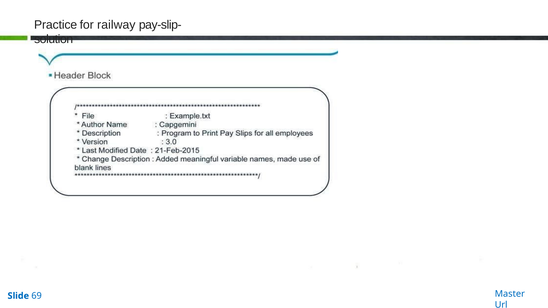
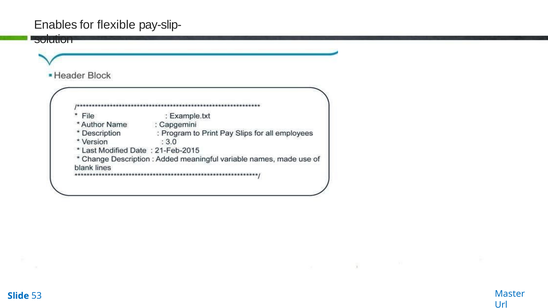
Practice: Practice -> Enables (56, 25)
railway: railway -> flexible (116, 25)
69: 69 -> 53 (37, 296)
